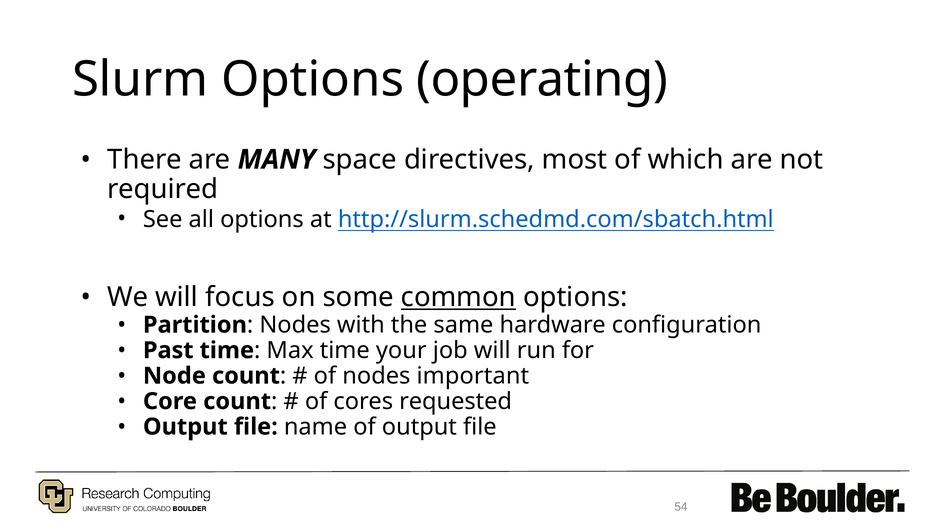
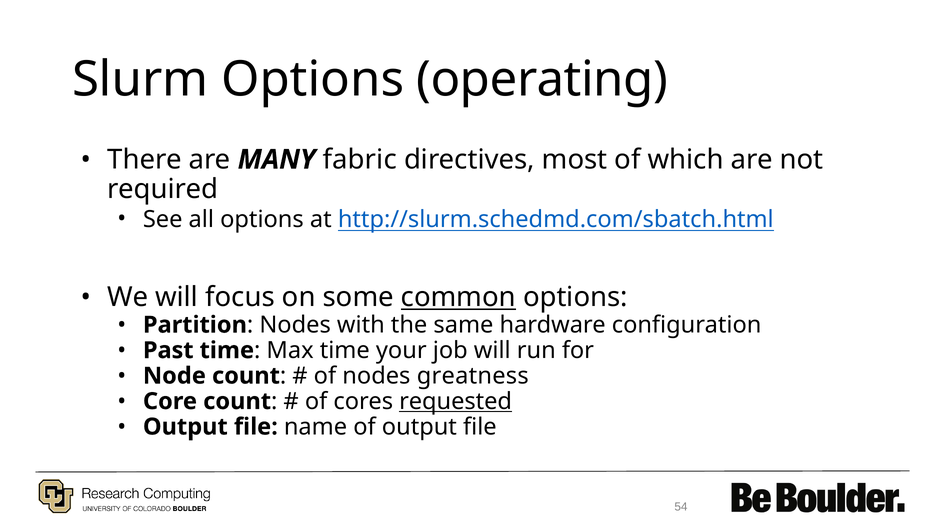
space: space -> fabric (360, 160)
important: important -> greatness (473, 376)
requested underline: none -> present (456, 402)
